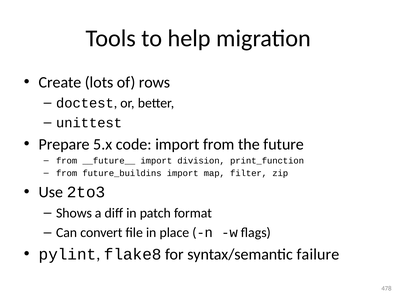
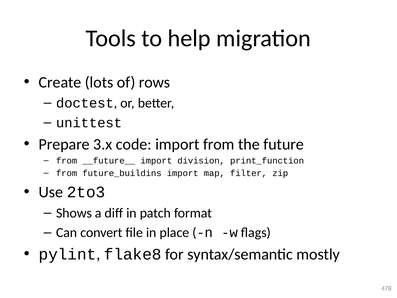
5.x: 5.x -> 3.x (103, 144)
failure: failure -> mostly (318, 254)
